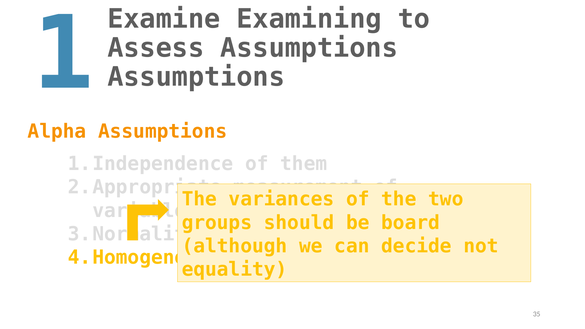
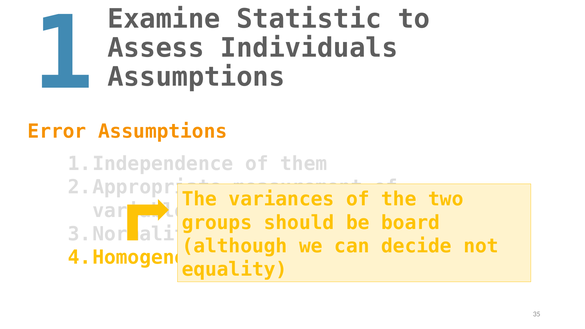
Examining: Examining -> Statistic (309, 19)
Assess Assumptions: Assumptions -> Individuals (309, 48)
Alpha: Alpha -> Error (57, 131)
